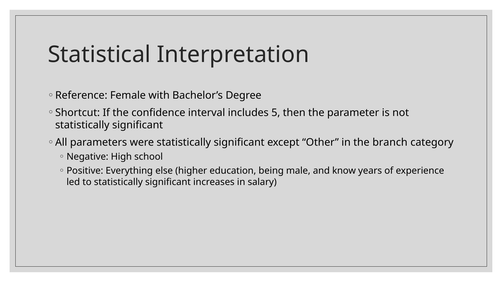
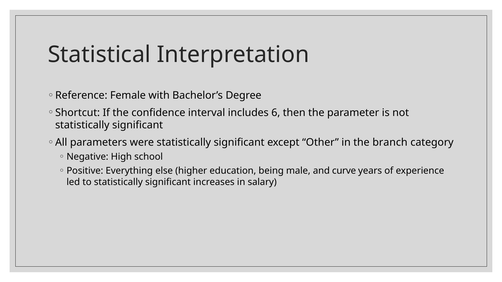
5: 5 -> 6 (276, 113)
know: know -> curve (344, 171)
